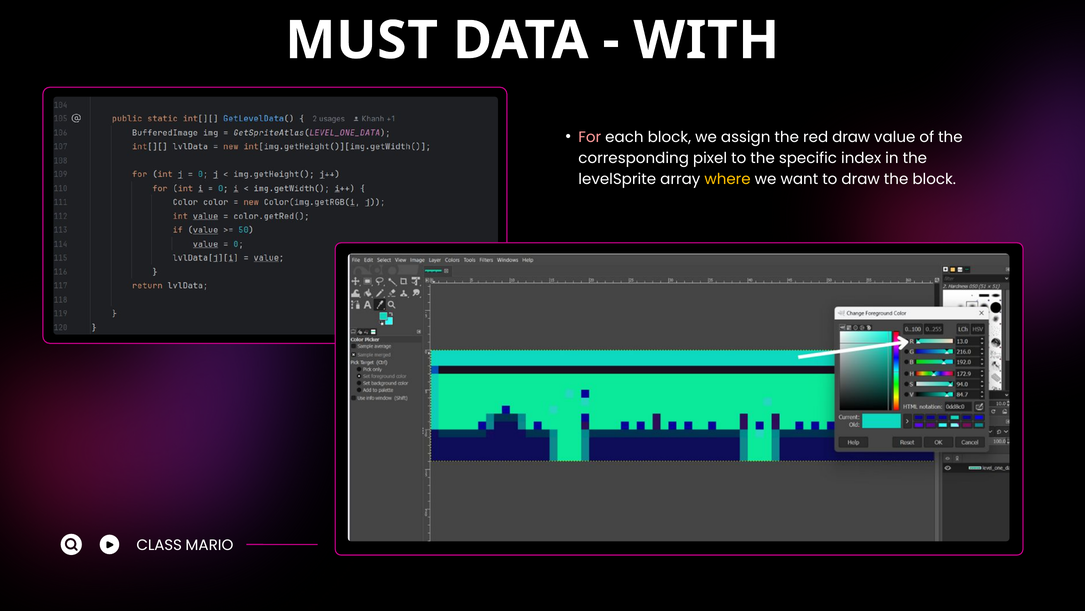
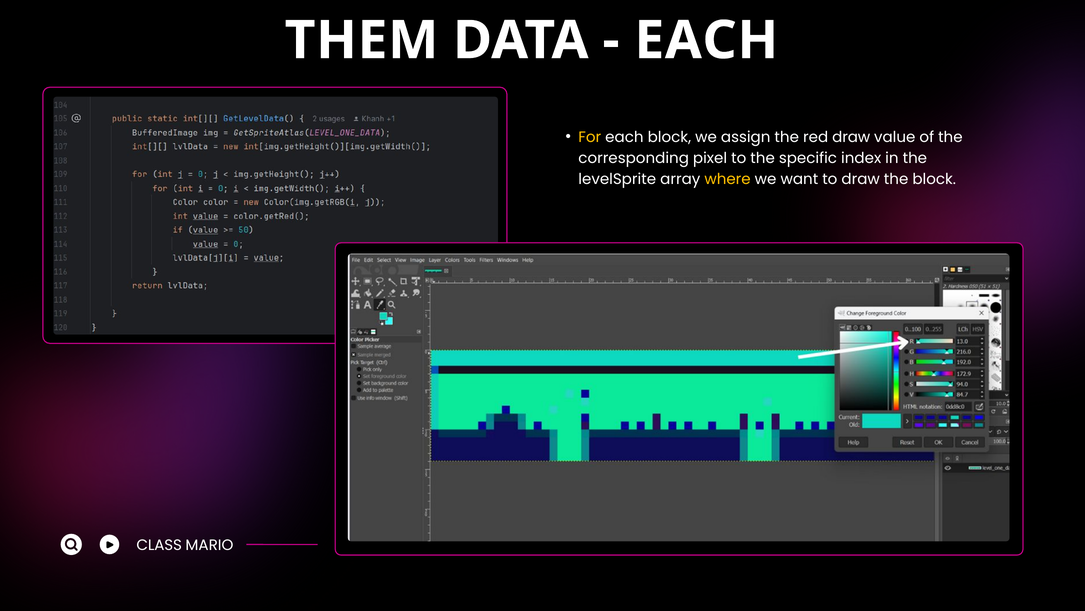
MUST: MUST -> THEM (362, 40)
WITH: WITH -> EACH (706, 40)
For colour: pink -> yellow (590, 137)
